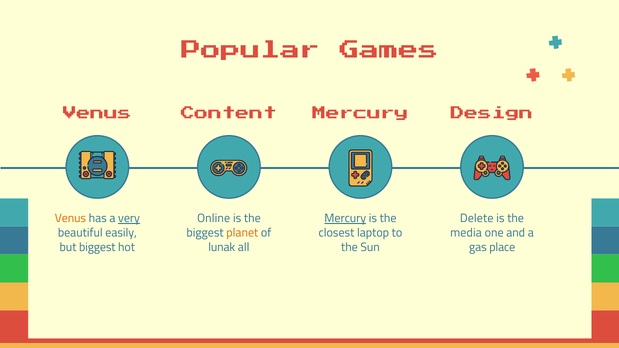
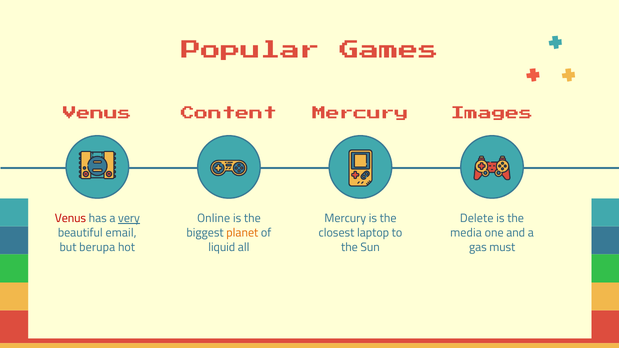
Design: Design -> Images (492, 116)
Venus colour: orange -> red (70, 218)
Mercury underline: present -> none (345, 218)
easily: easily -> email (121, 233)
but biggest: biggest -> berupa (97, 247)
lunak: lunak -> liquid (222, 247)
place: place -> must (502, 247)
